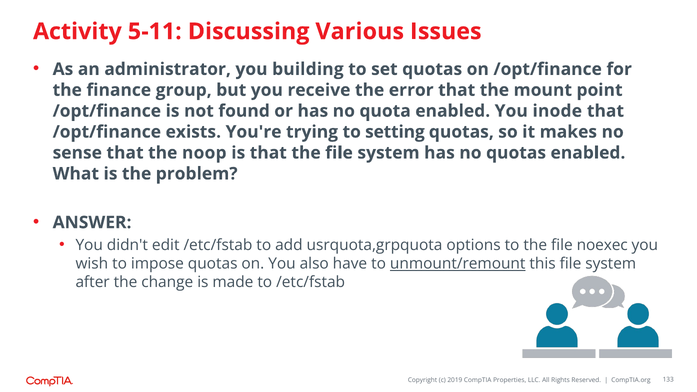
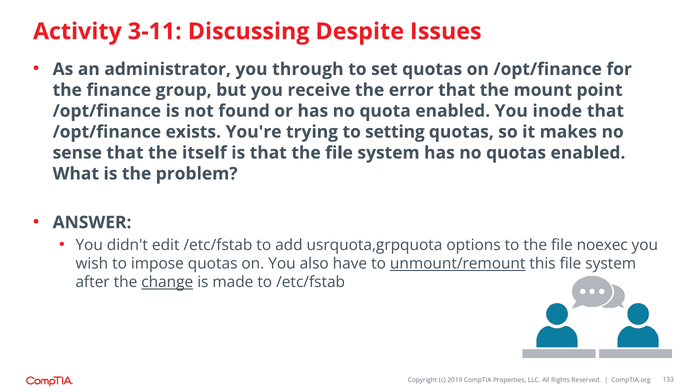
5-11: 5-11 -> 3-11 (155, 31)
Various: Various -> Despite (360, 31)
building: building -> through (308, 69)
noop: noop -> itself (204, 153)
change underline: none -> present (167, 282)
